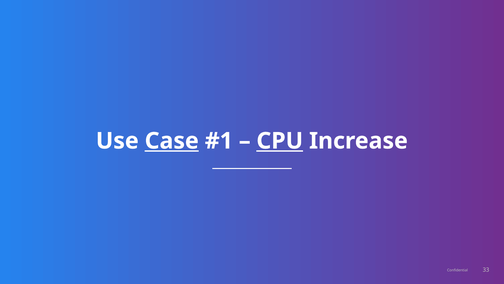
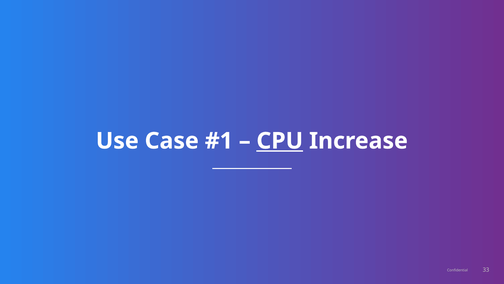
Case underline: present -> none (172, 141)
